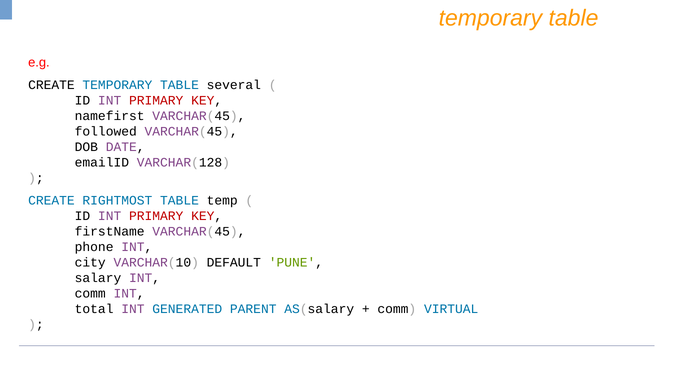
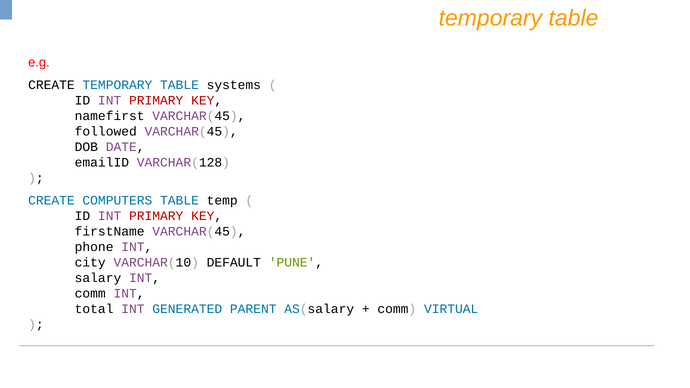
several: several -> systems (234, 85)
RIGHTMOST: RIGHTMOST -> COMPUTERS (117, 201)
